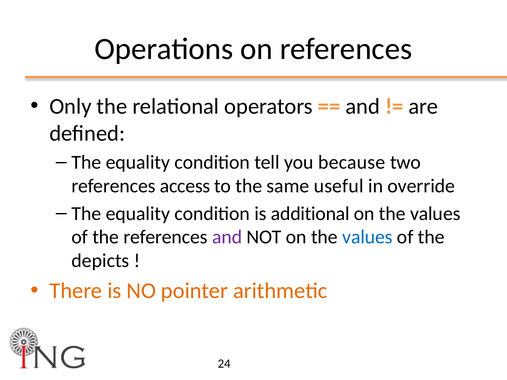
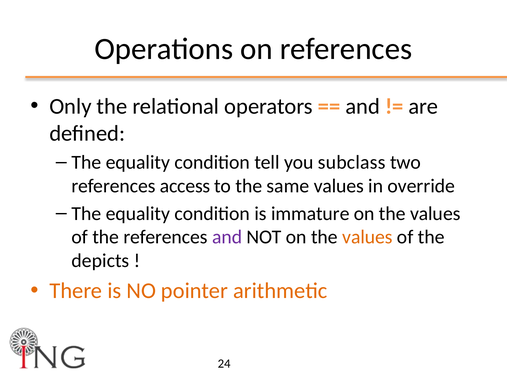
because: because -> subclass (352, 163)
same useful: useful -> values (339, 186)
additional: additional -> immature (310, 214)
values colour: blue -> orange (367, 237)
